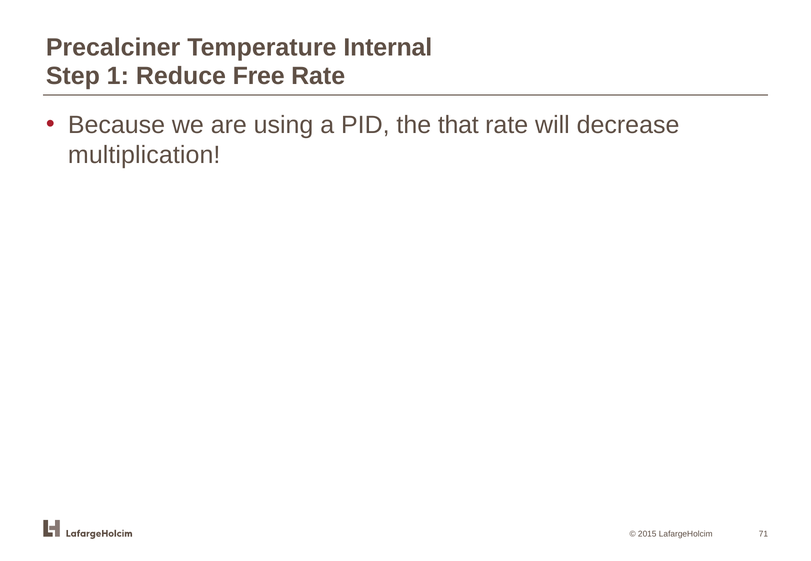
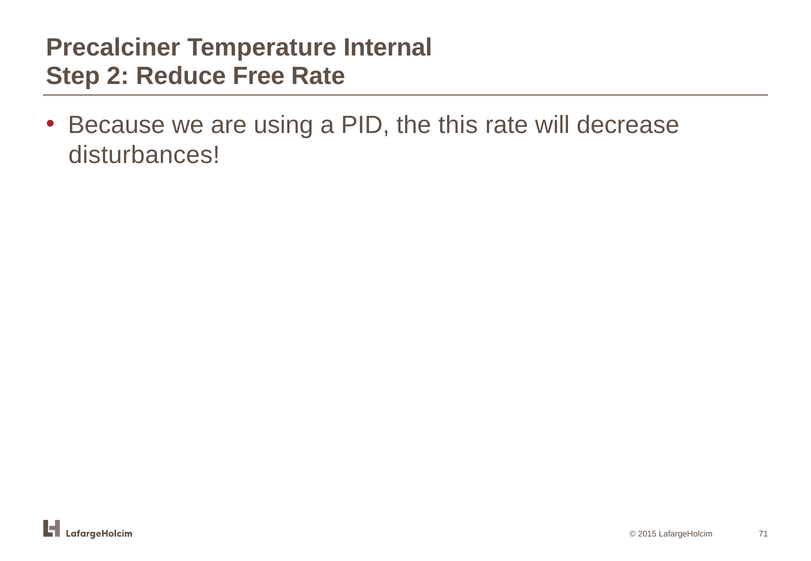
1: 1 -> 2 (118, 76)
that: that -> this (458, 125)
multiplication: multiplication -> disturbances (144, 155)
